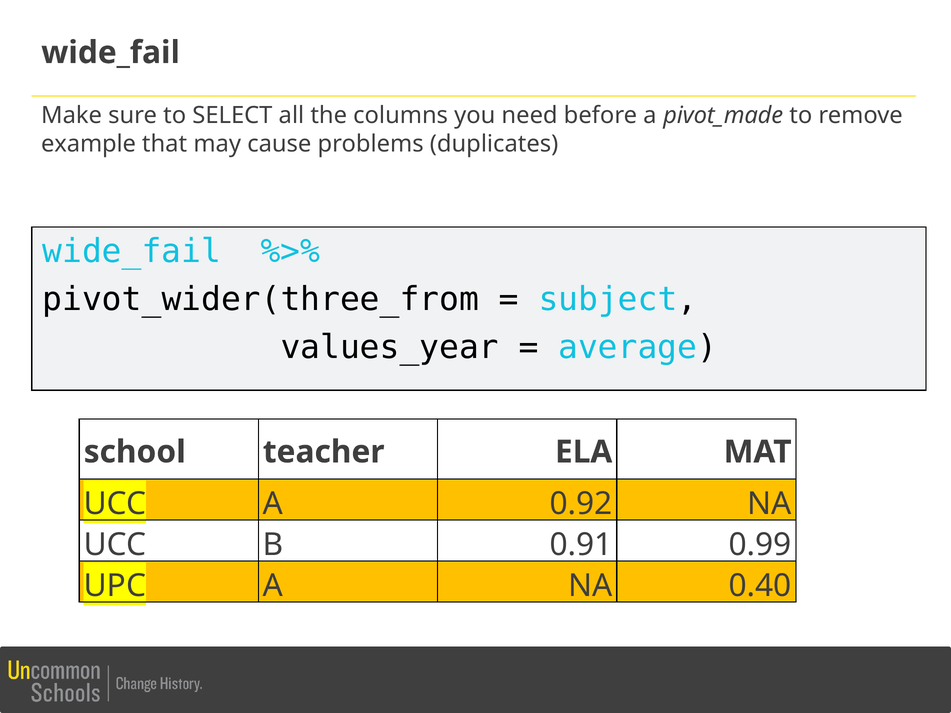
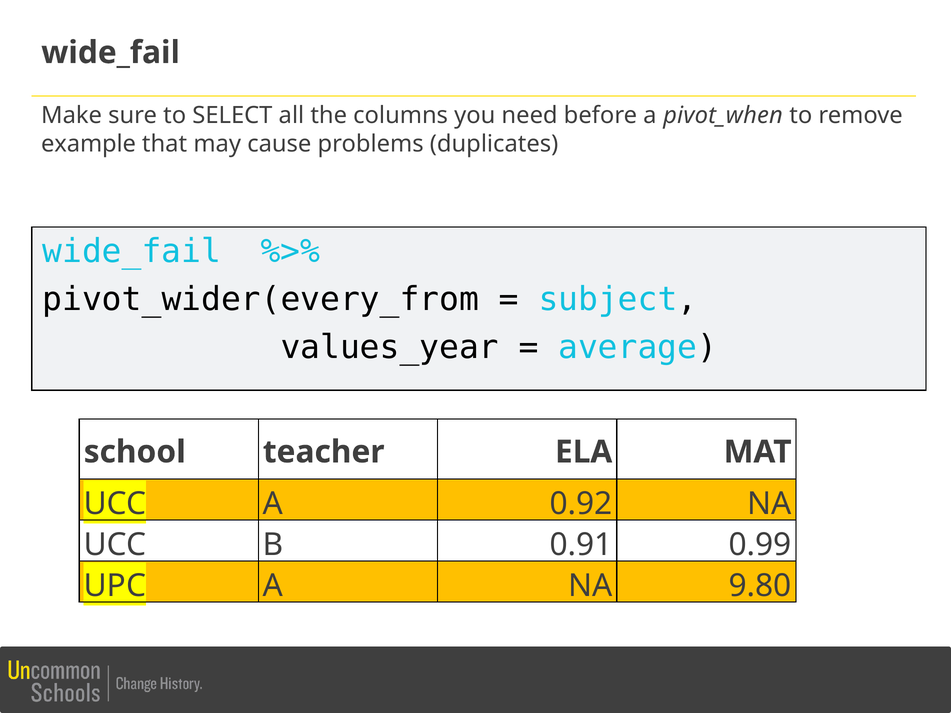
pivot_made: pivot_made -> pivot_when (723, 116)
pivot_wider(three_from: pivot_wider(three_from -> pivot_wider(every_from (261, 299)
0.40: 0.40 -> 9.80 (760, 586)
